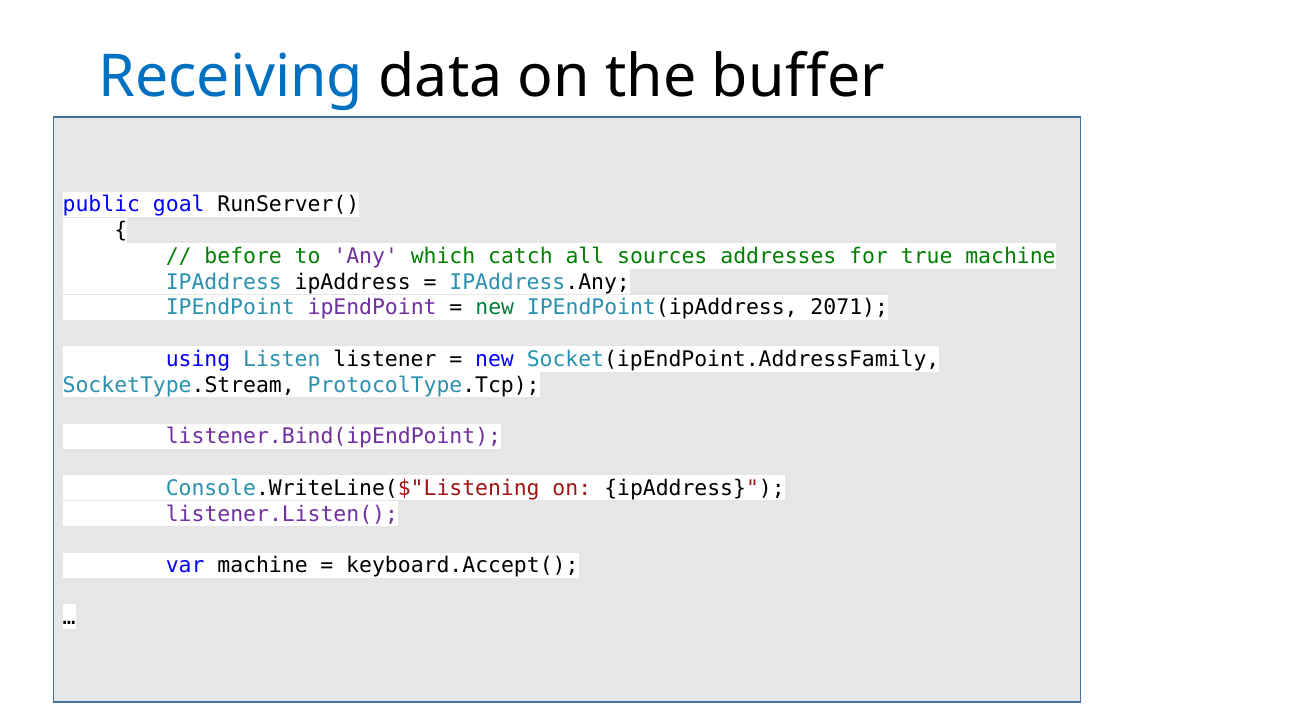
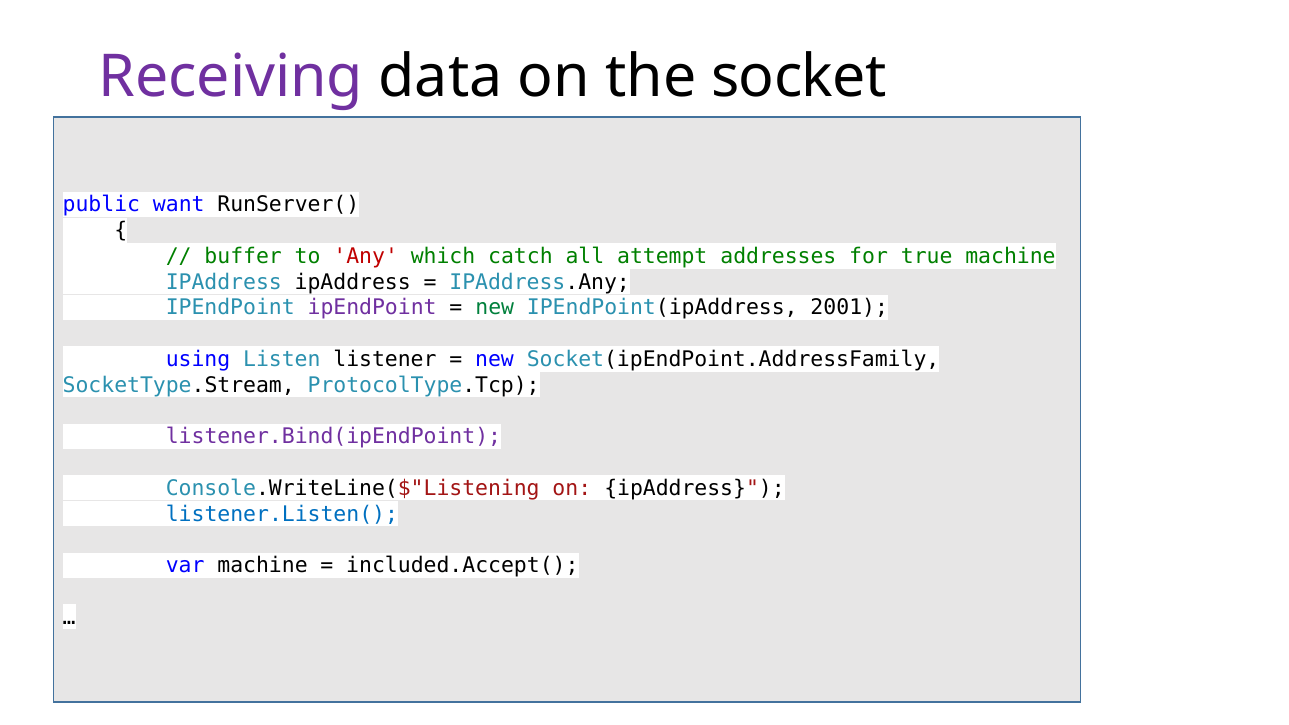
Receiving colour: blue -> purple (231, 77)
buffer: buffer -> socket (799, 77)
goal: goal -> want (179, 205)
before: before -> buffer (243, 256)
Any colour: purple -> red (366, 256)
sources: sources -> attempt (662, 256)
2071: 2071 -> 2001 (849, 308)
listener.Listen( colour: purple -> blue (282, 514)
keyboard.Accept(: keyboard.Accept( -> included.Accept( (462, 566)
